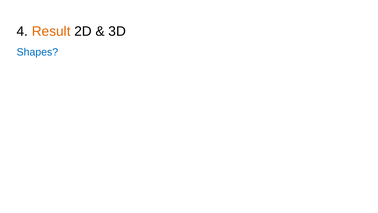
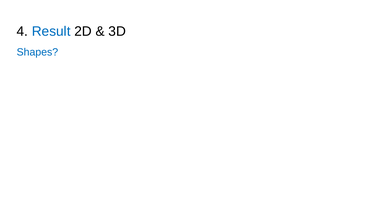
Result colour: orange -> blue (51, 31)
